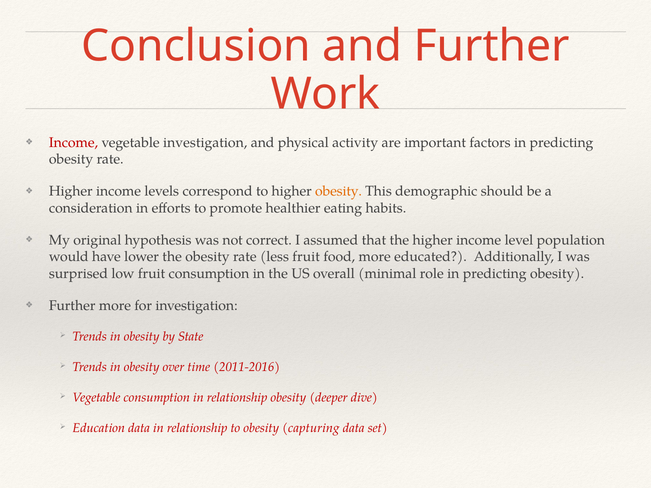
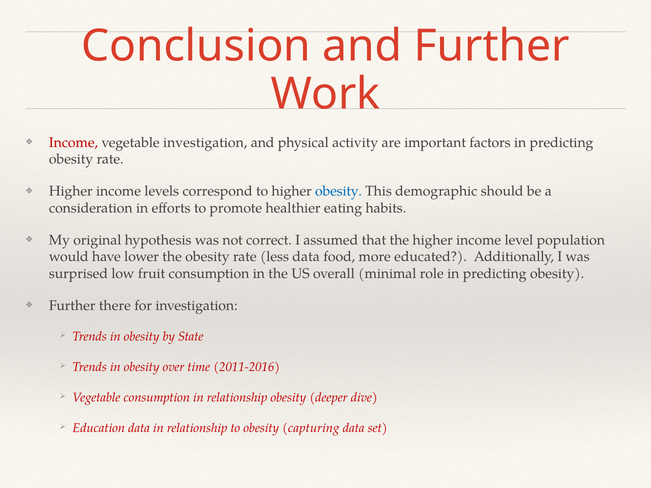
obesity colour: orange -> blue (339, 191)
less fruit: fruit -> data (306, 257)
Further more: more -> there (115, 306)
